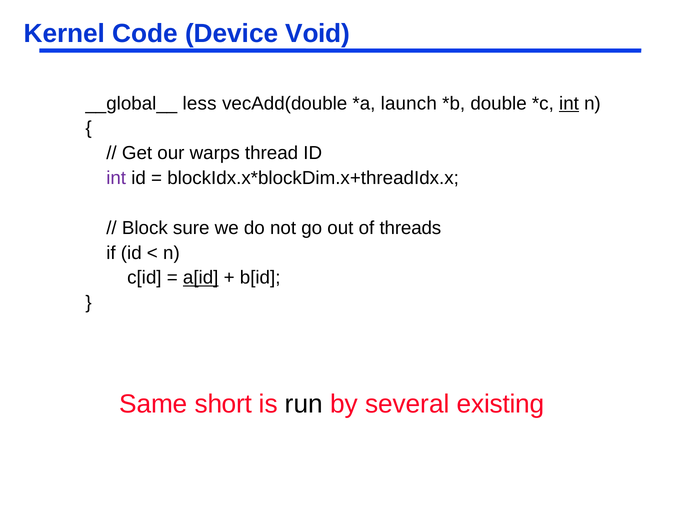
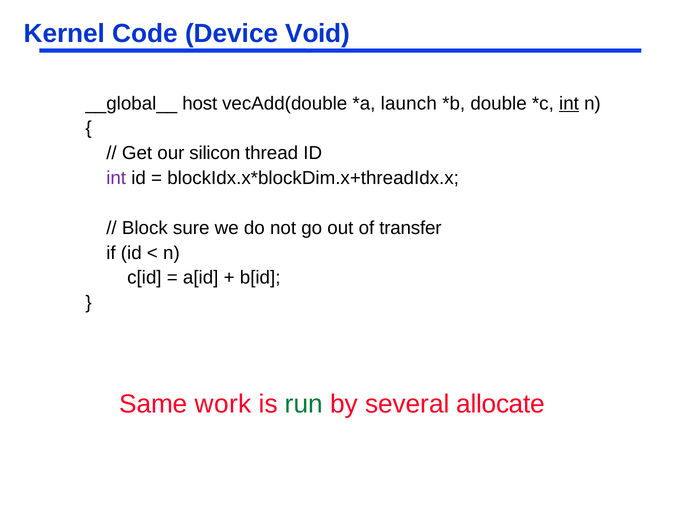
less: less -> host (200, 103)
warps: warps -> silicon (215, 153)
threads: threads -> transfer (410, 228)
a[id underline: present -> none (201, 278)
short: short -> work (223, 404)
run colour: black -> green (304, 404)
existing: existing -> allocate (501, 404)
